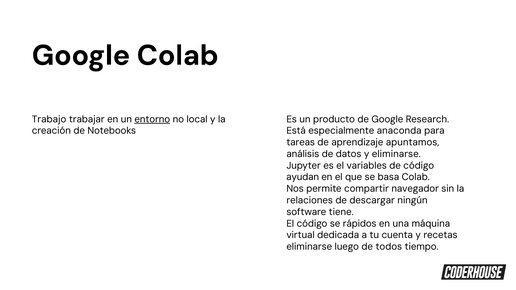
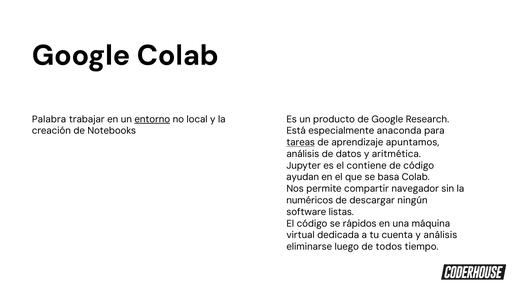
Trabajo: Trabajo -> Palabra (49, 119)
tareas underline: none -> present (301, 142)
y eliminarse: eliminarse -> aritmética (396, 154)
variables: variables -> contiene (367, 166)
relaciones: relaciones -> numéricos (310, 200)
tiene: tiene -> listas (341, 212)
y recetas: recetas -> análisis (440, 235)
